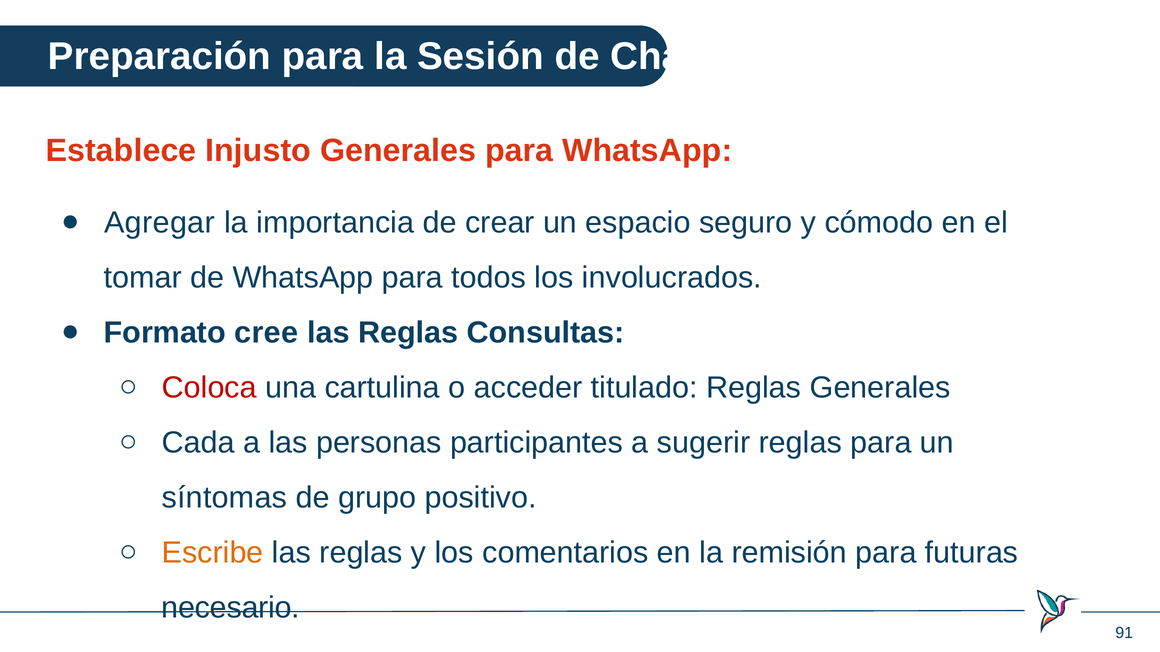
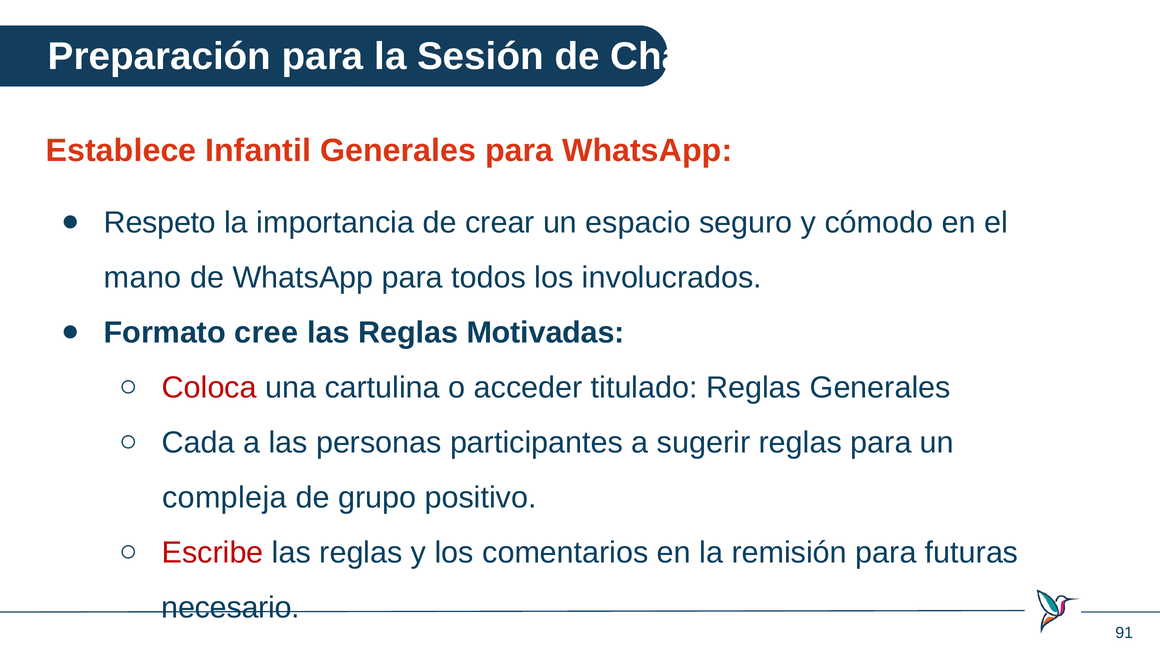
Injusto: Injusto -> Infantil (258, 151)
Agregar: Agregar -> Respeto (160, 223)
tomar: tomar -> mano (143, 278)
Consultas: Consultas -> Motivadas (546, 333)
síntomas: síntomas -> compleja (224, 498)
Escribe colour: orange -> red (213, 553)
